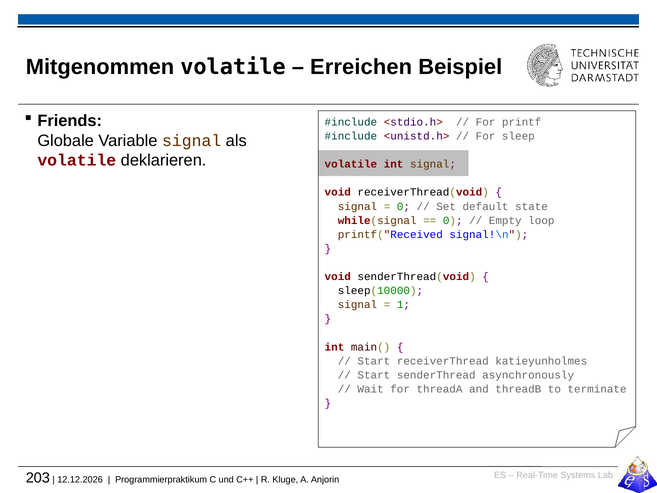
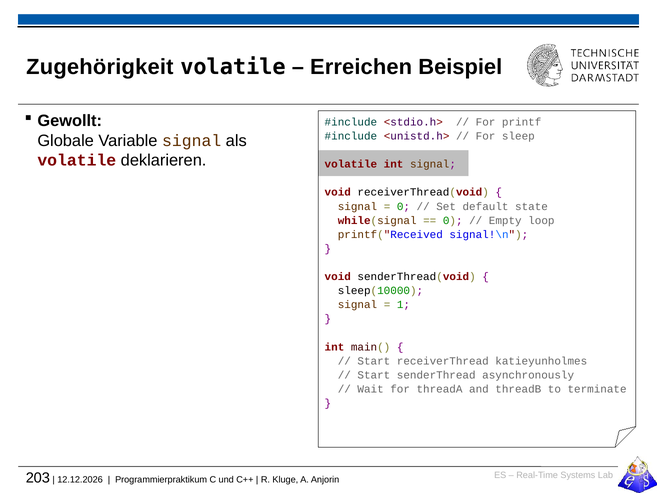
Mitgenommen: Mitgenommen -> Zugehörigkeit (100, 67)
Friends: Friends -> Gewollt (70, 121)
